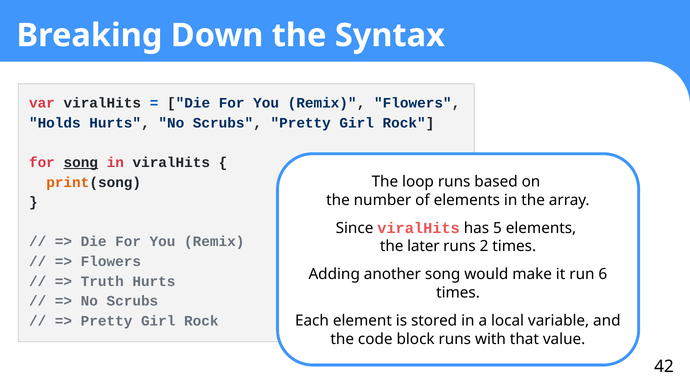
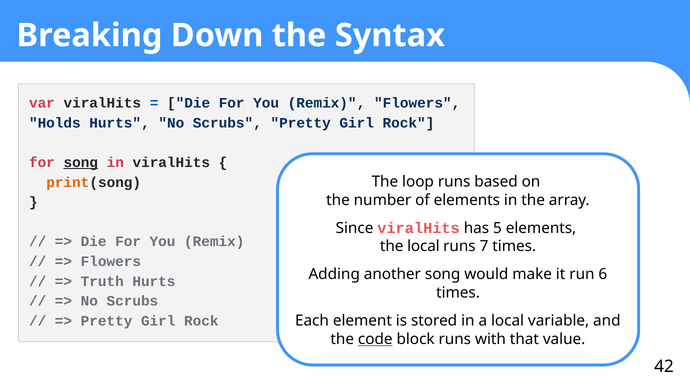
the later: later -> local (423, 247)
2: 2 -> 7 (484, 247)
code underline: none -> present (375, 339)
